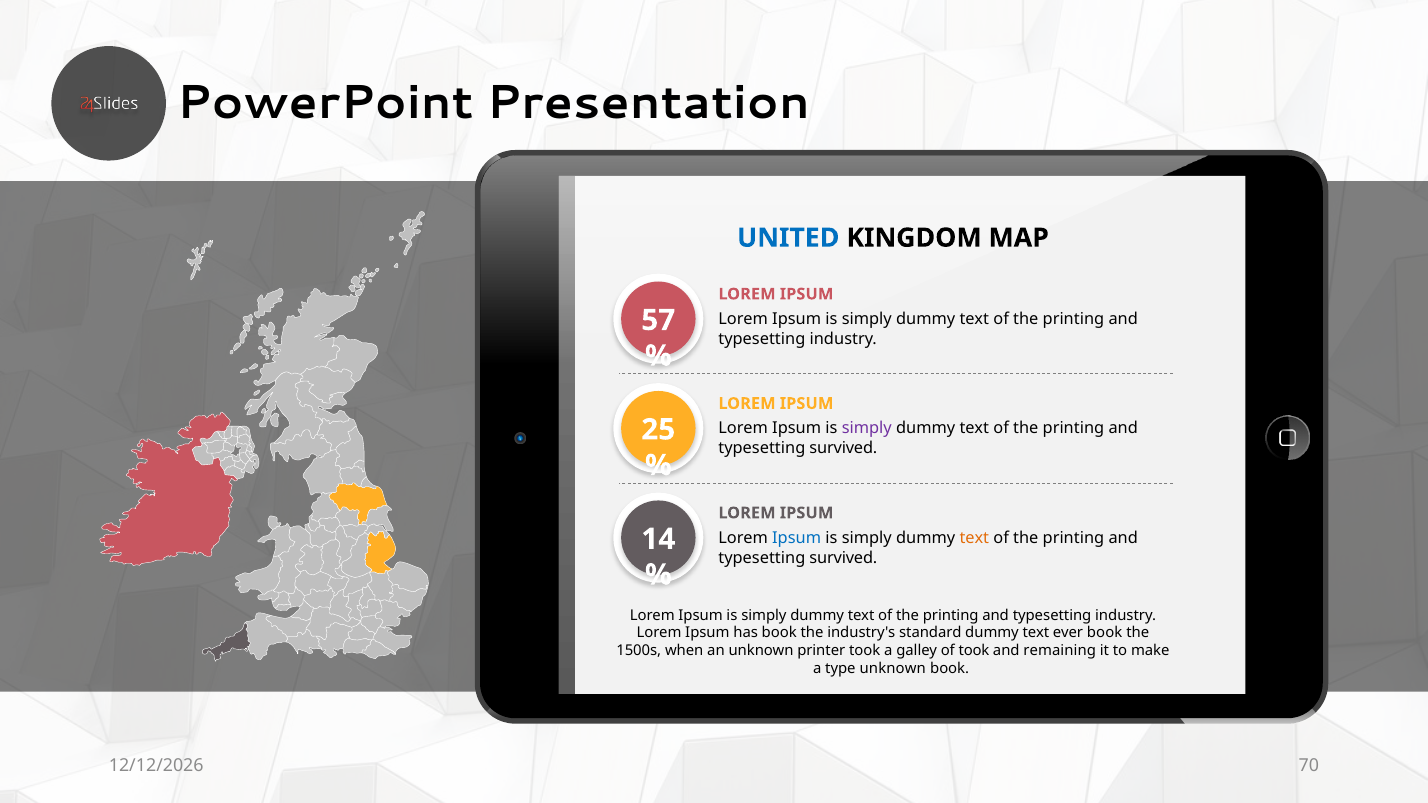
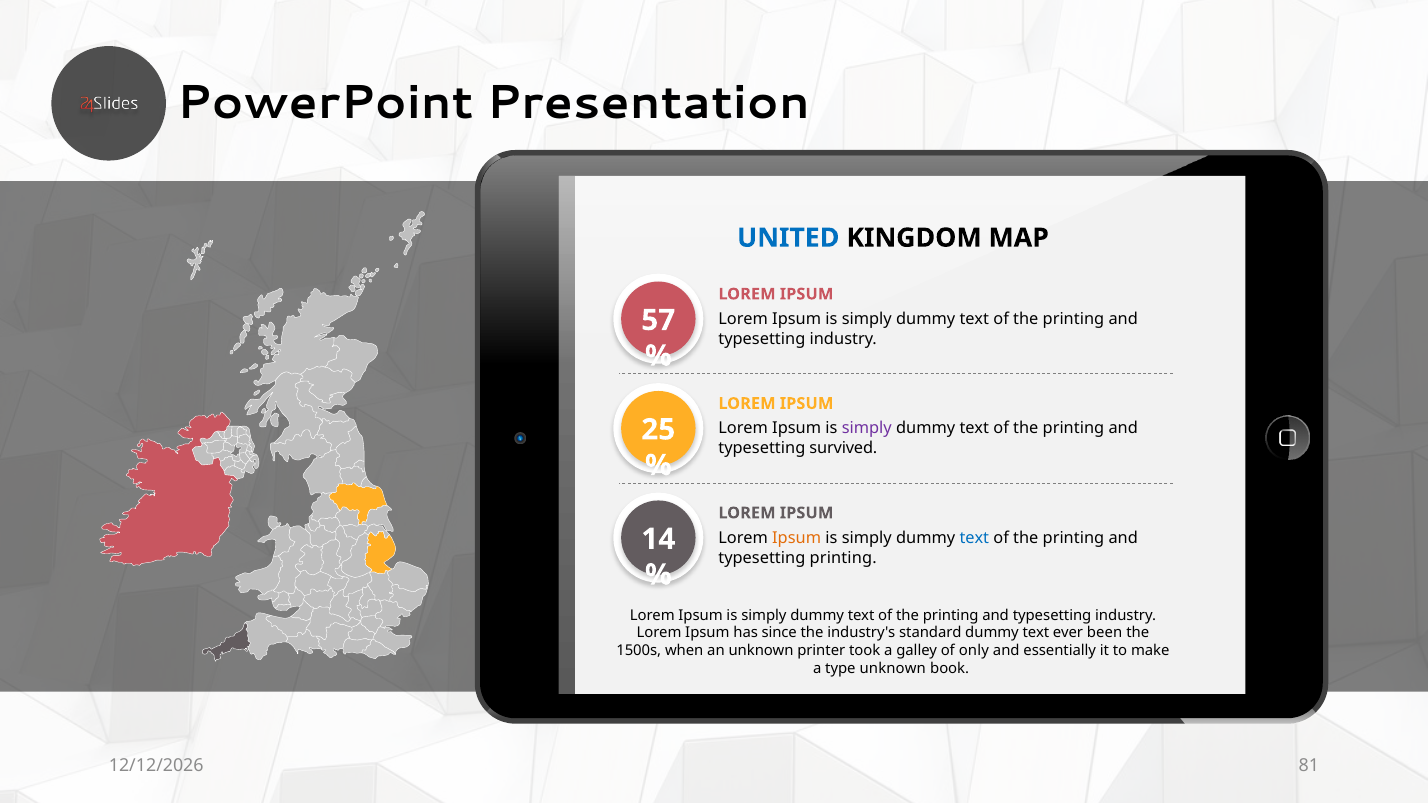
Ipsum colour: blue -> orange (797, 538)
text colour: orange -> blue (974, 538)
survived: survived -> printing (843, 558)
has book: book -> since (779, 633)
ever book: book -> been (1105, 633)
of took: took -> only (974, 651)
remaining: remaining -> essentially (1060, 651)
70: 70 -> 81 (1309, 766)
